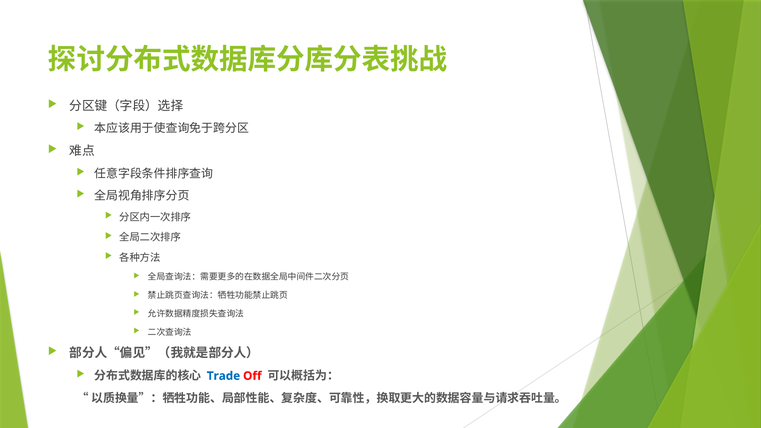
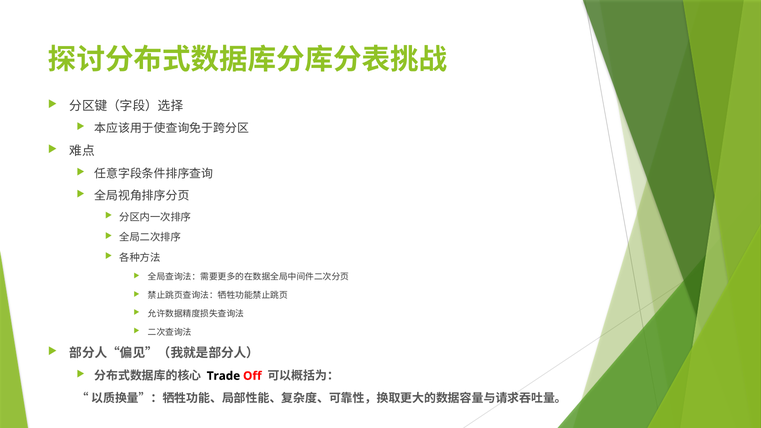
Trade colour: blue -> black (223, 376)
